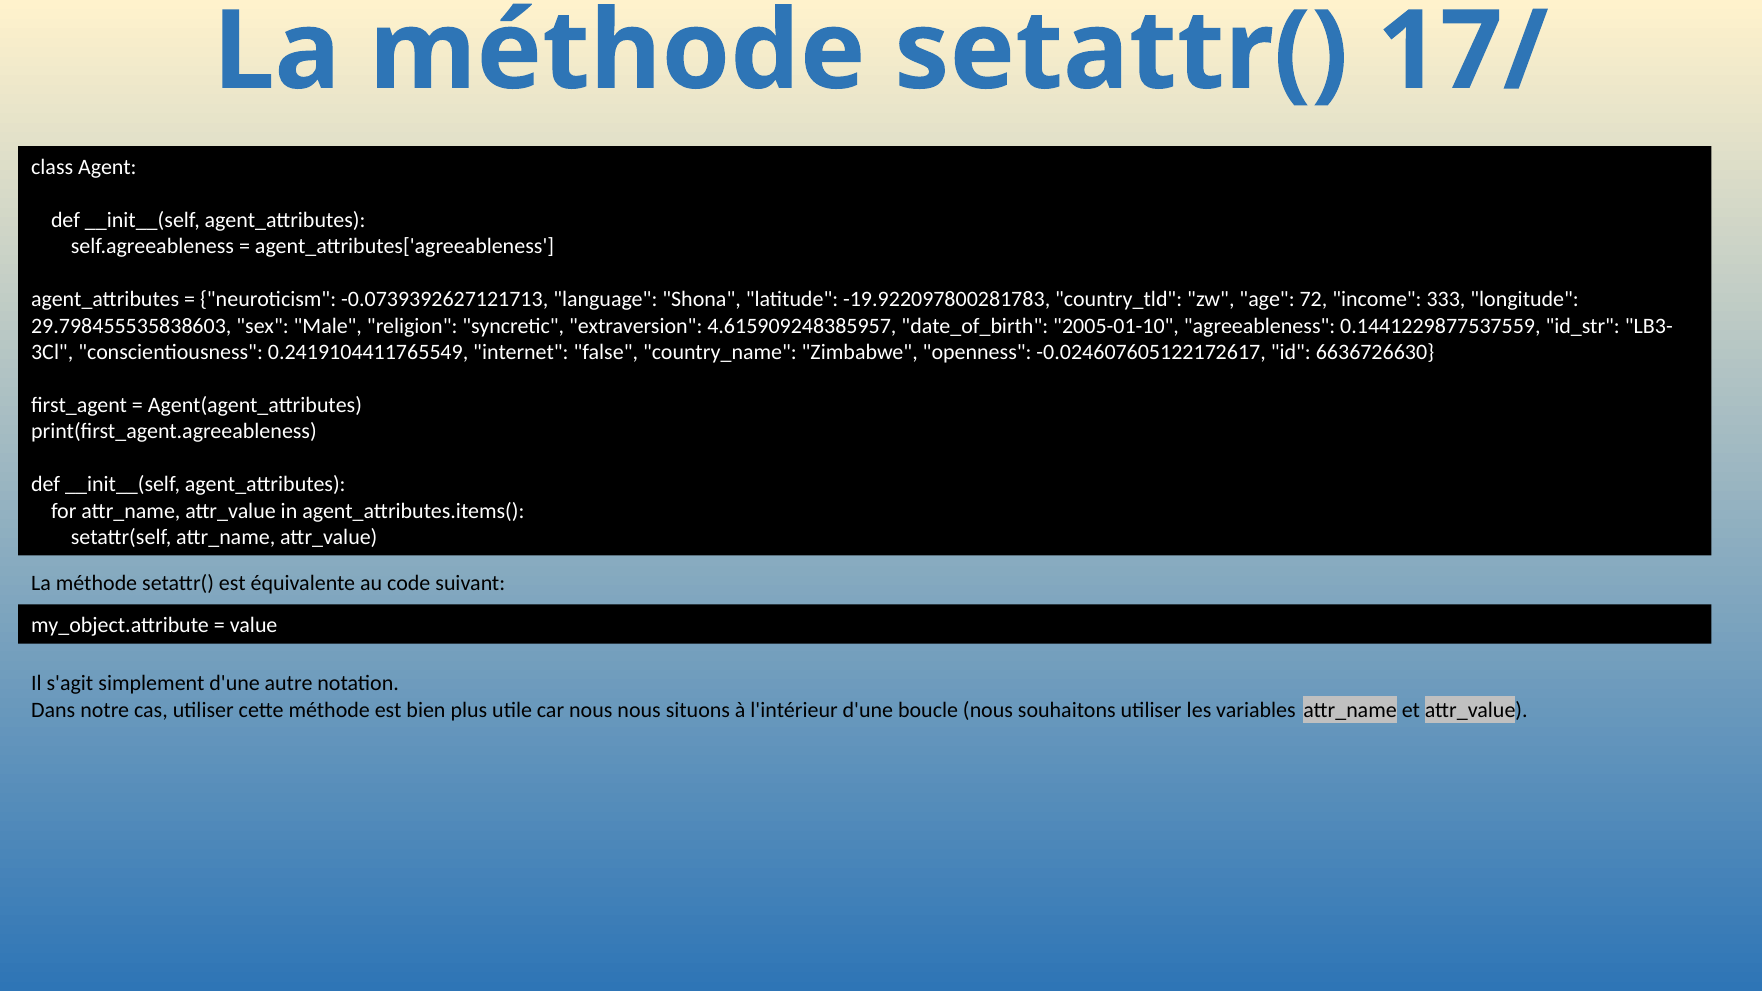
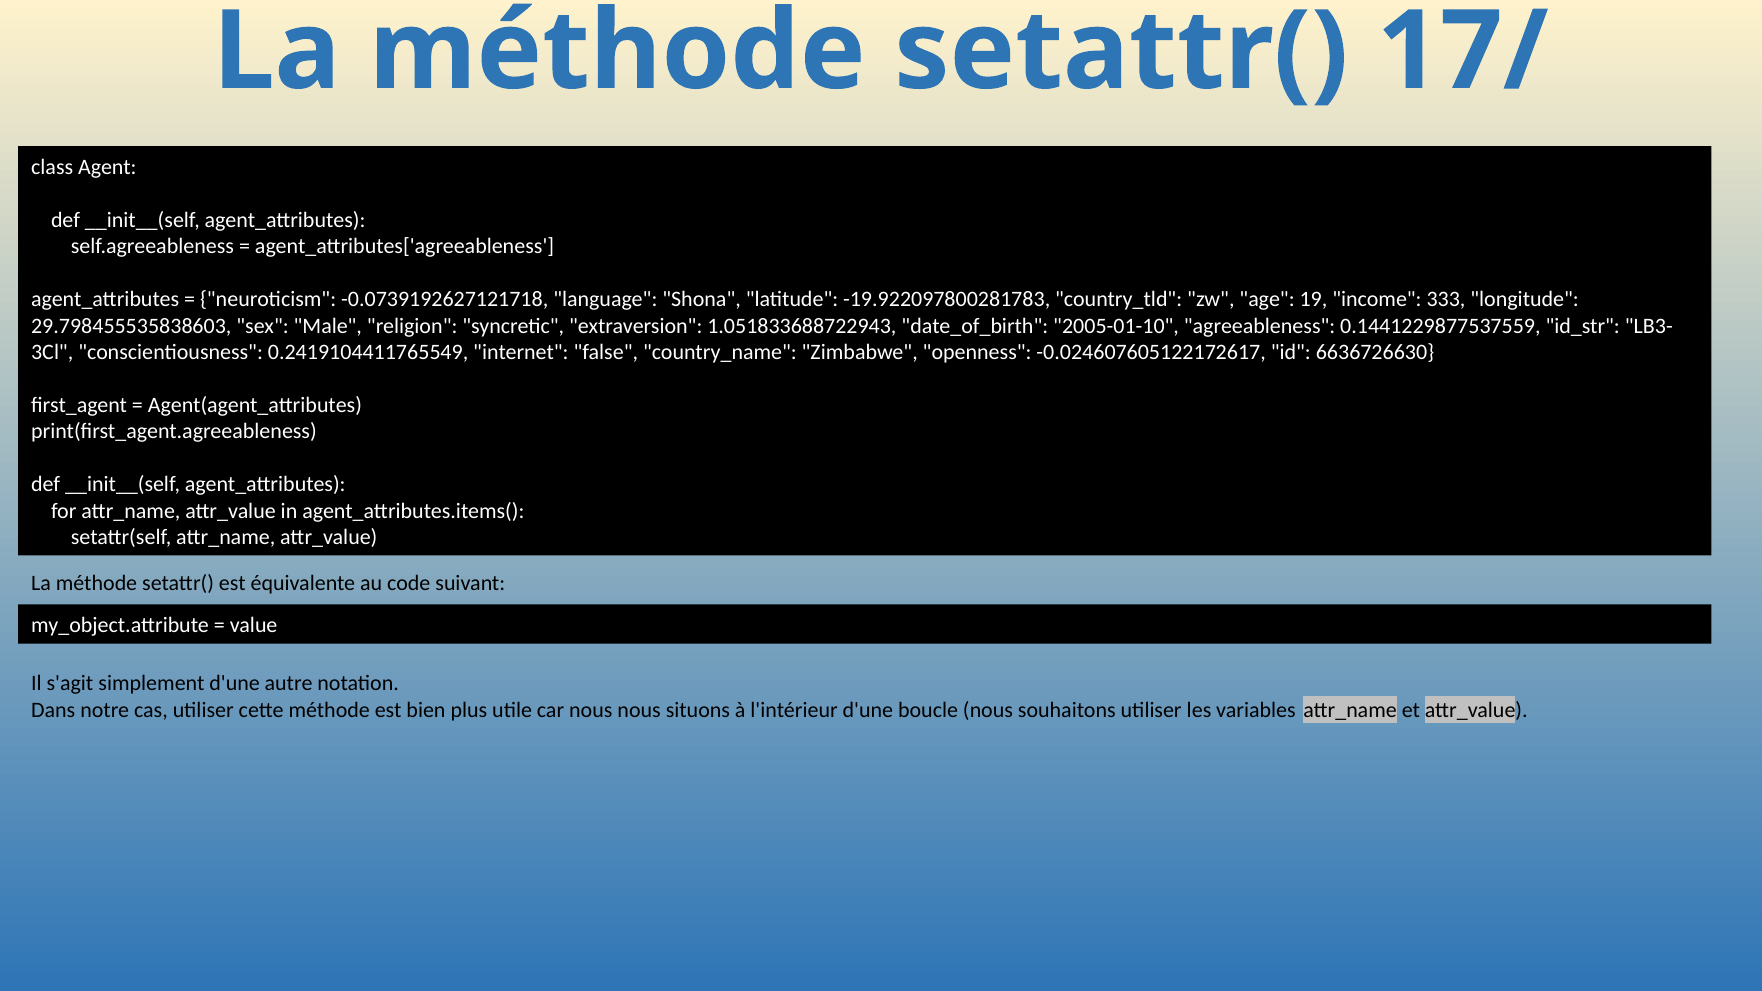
-0.0739392627121713: -0.0739392627121713 -> -0.0739192627121718 (445, 299)
72: 72 -> 19 (1313, 299)
4.615909248385957: 4.615909248385957 -> 1.051833688722943 (802, 326)
